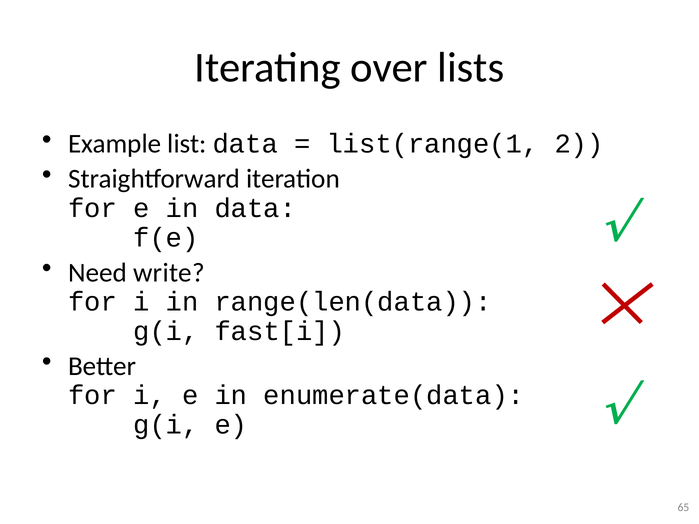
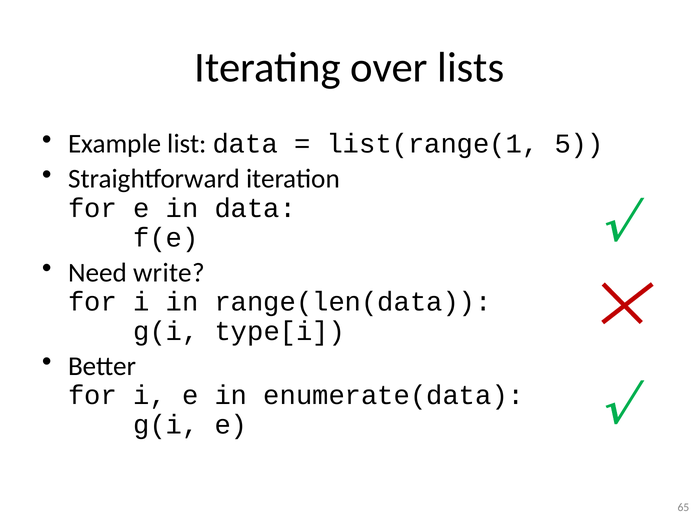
2: 2 -> 5 (579, 144)
fast[i: fast[i -> type[i (280, 331)
